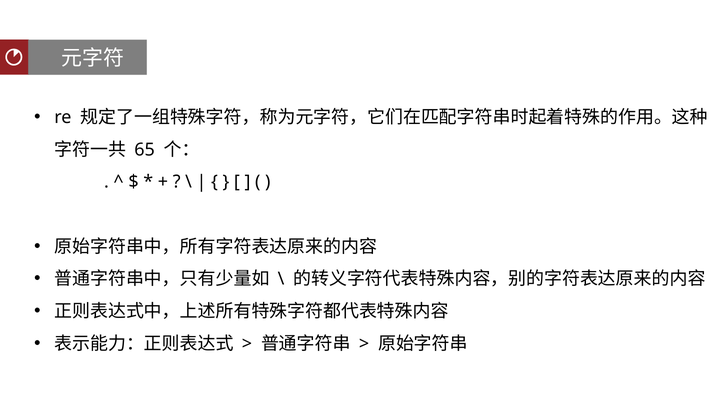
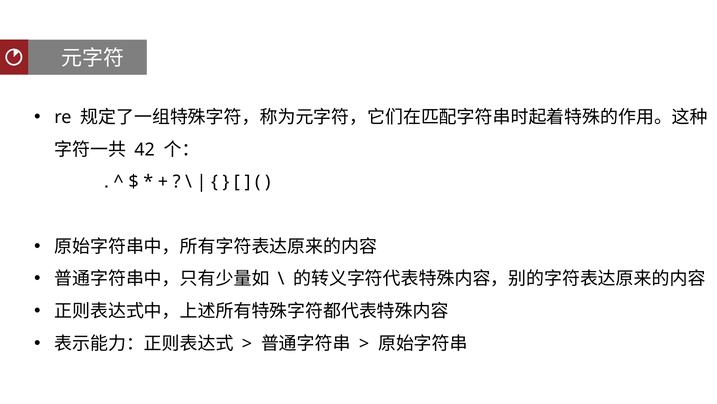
65: 65 -> 42 (145, 149)
